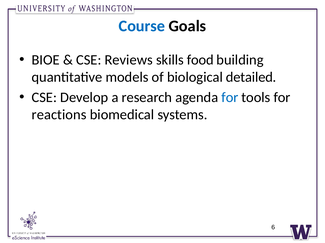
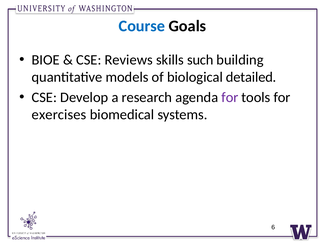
food: food -> such (200, 60)
for colour: blue -> purple (230, 98)
reactions: reactions -> exercises (59, 115)
